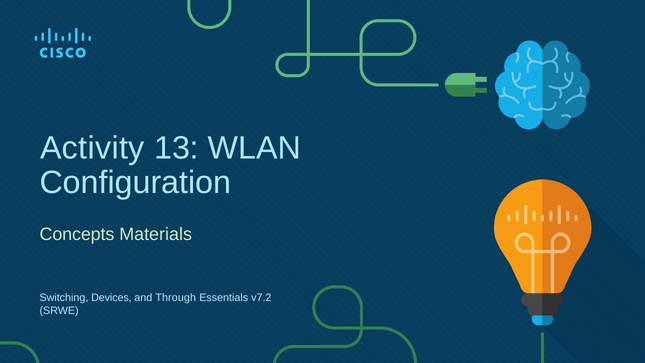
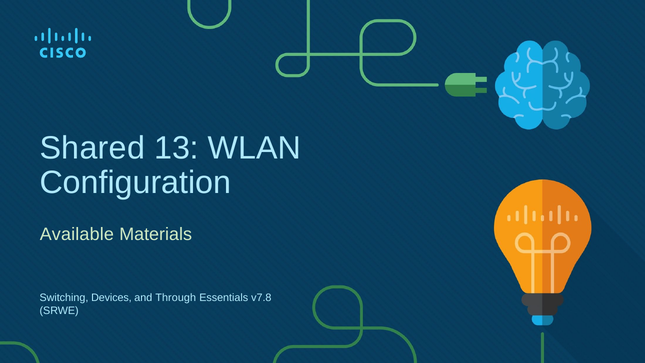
Activity: Activity -> Shared (92, 148)
Concepts: Concepts -> Available (77, 234)
v7.2: v7.2 -> v7.8 (261, 298)
